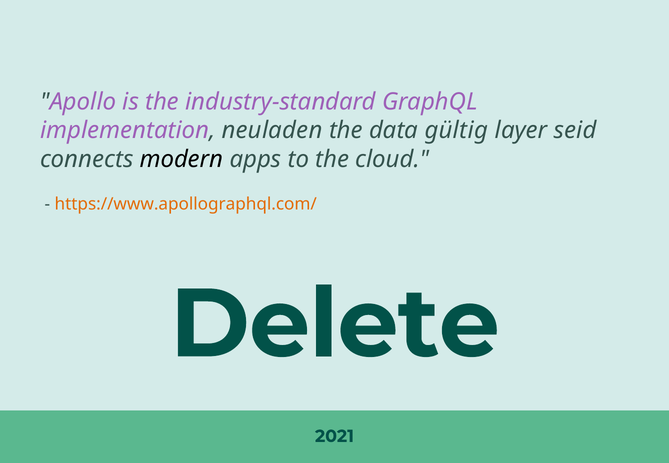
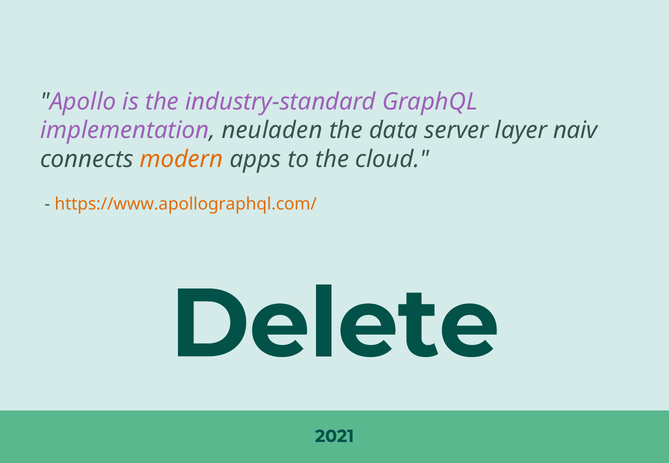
gültig: gültig -> server (456, 131)
seid: seid -> naiv (575, 131)
modern colour: black -> orange (181, 159)
